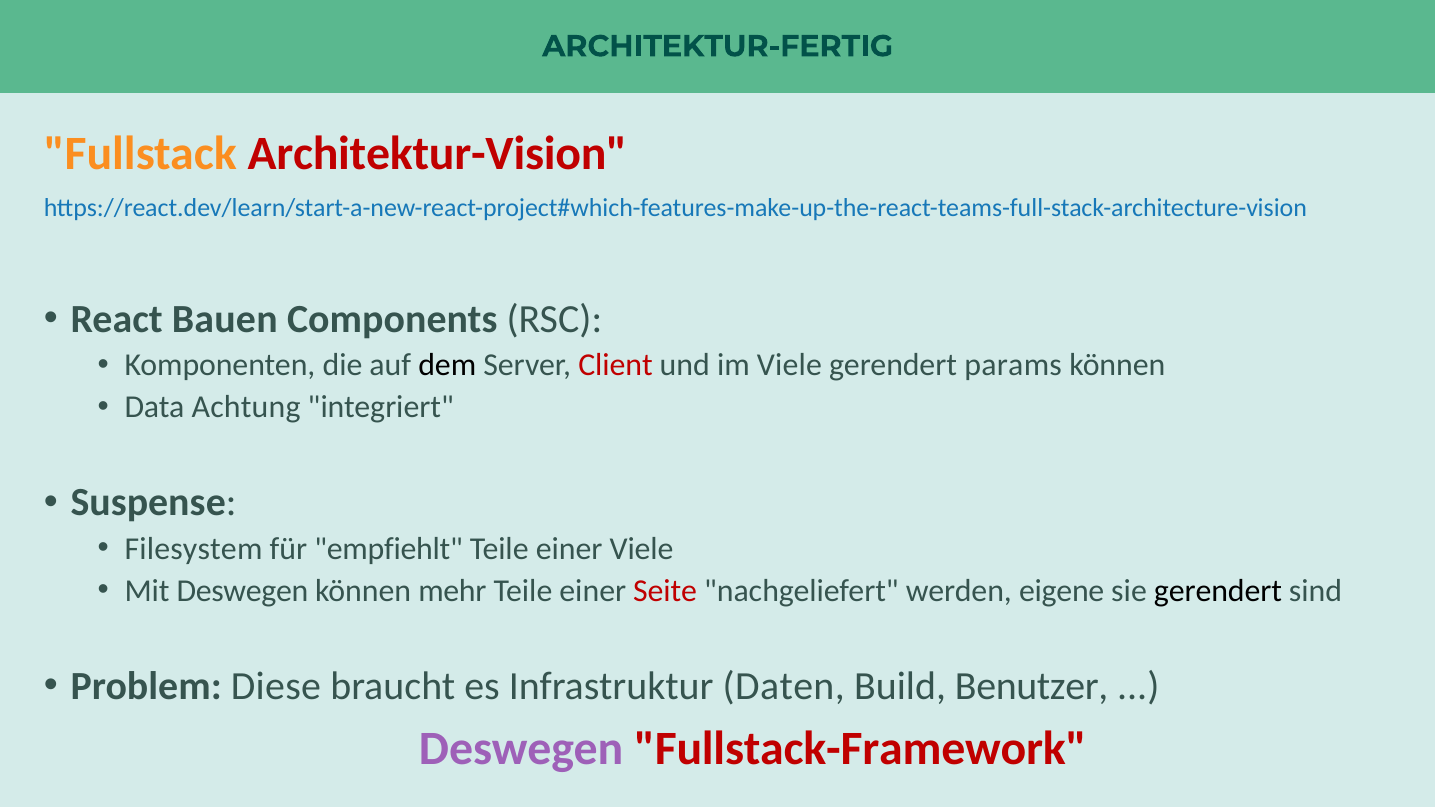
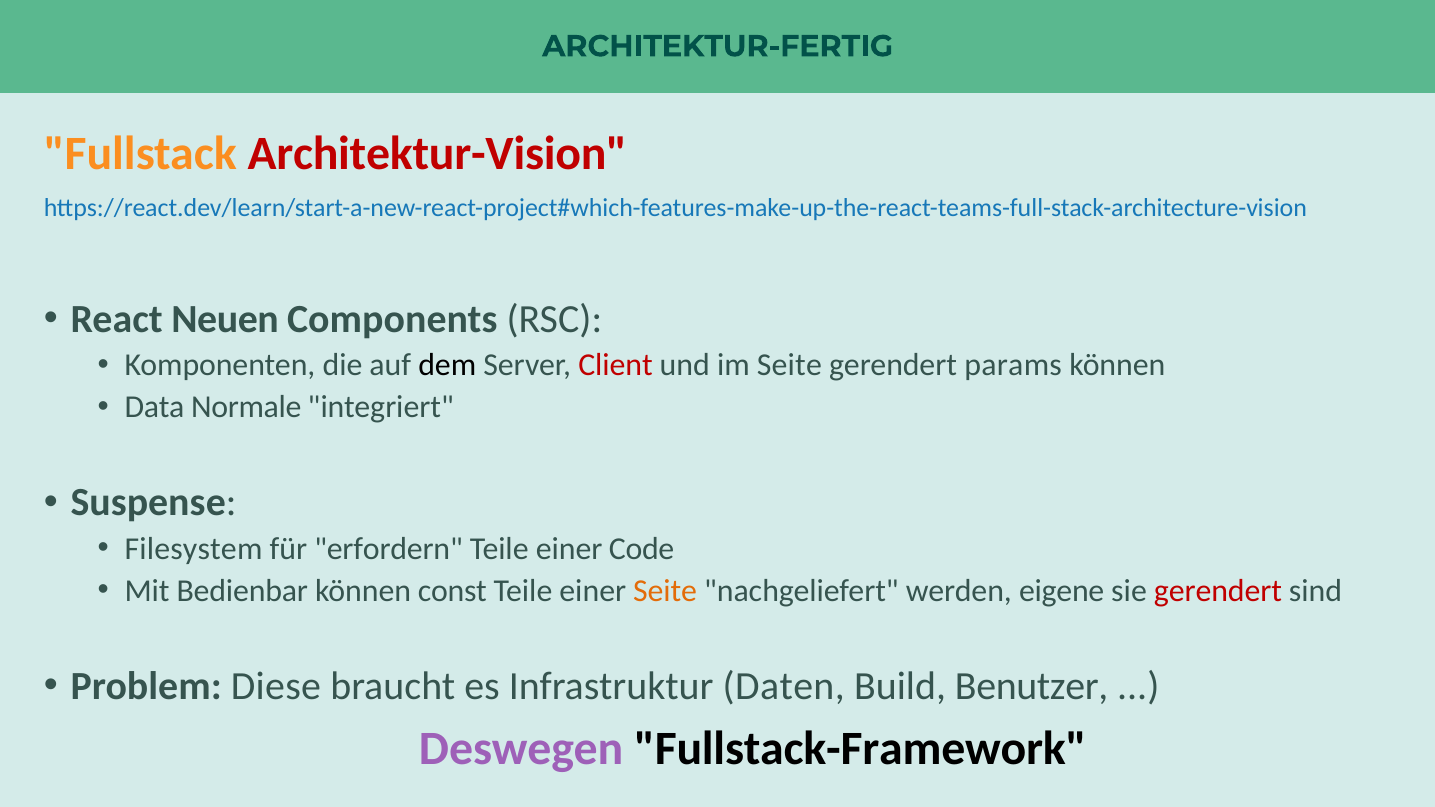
Bauen: Bauen -> Neuen (225, 319)
im Viele: Viele -> Seite (789, 365)
Achtung: Achtung -> Normale (246, 407)
empfiehlt: empfiehlt -> erfordern (389, 549)
einer Viele: Viele -> Code (642, 549)
Deswegen: Deswegen -> Bedienbar (242, 591)
mehr: mehr -> const (452, 591)
Seite colour: red -> orange (665, 591)
gerendert colour: black -> red (1218, 591)
Fullstack-Framework colour: red -> black (860, 749)
